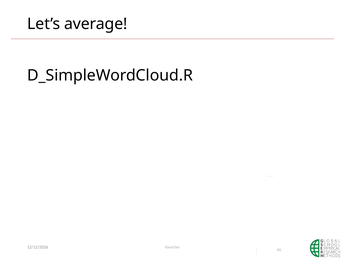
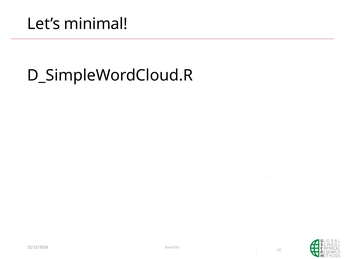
average: average -> minimal (96, 24)
